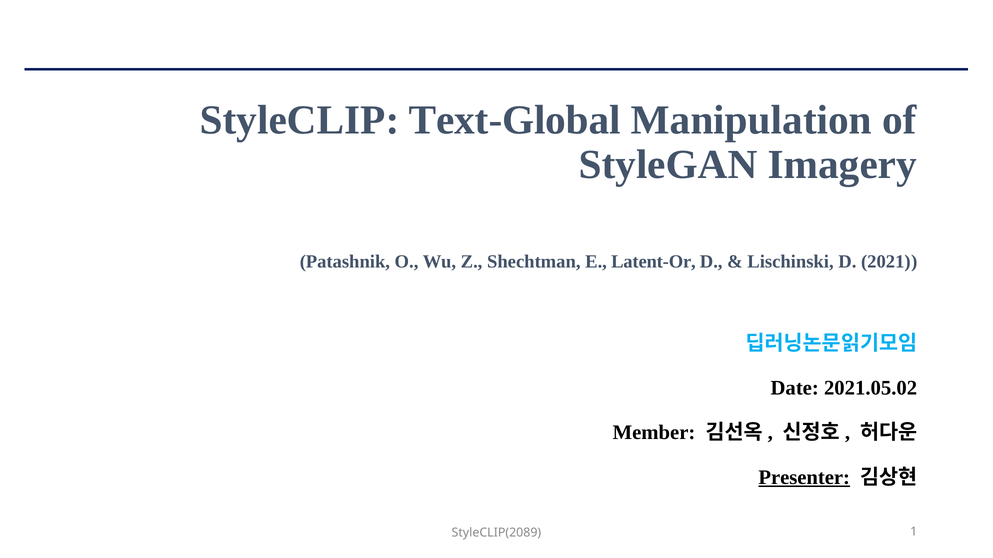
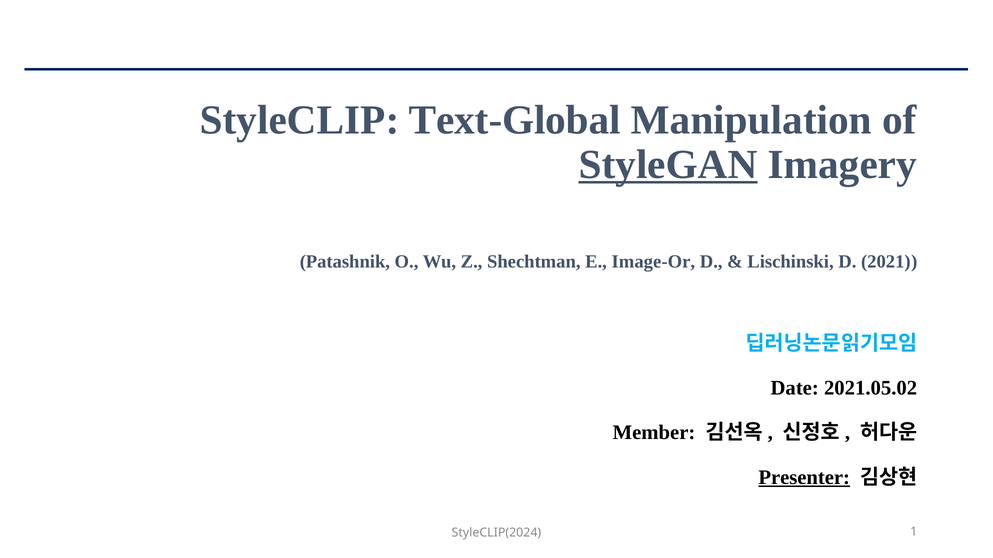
StyleGAN underline: none -> present (668, 165)
Latent-Or: Latent-Or -> Image-Or (653, 262)
StyleCLIP(2089: StyleCLIP(2089 -> StyleCLIP(2024 (496, 533)
